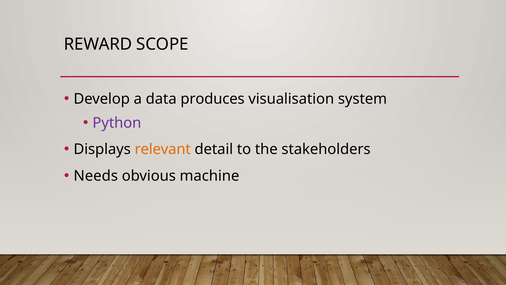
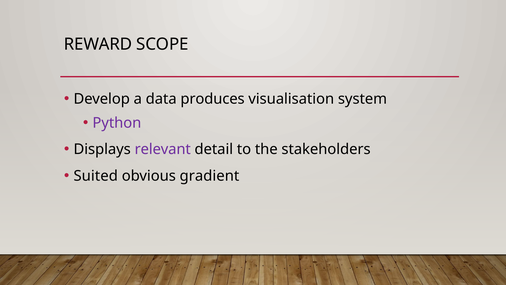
relevant colour: orange -> purple (163, 149)
Needs: Needs -> Suited (96, 176)
machine: machine -> gradient (209, 176)
